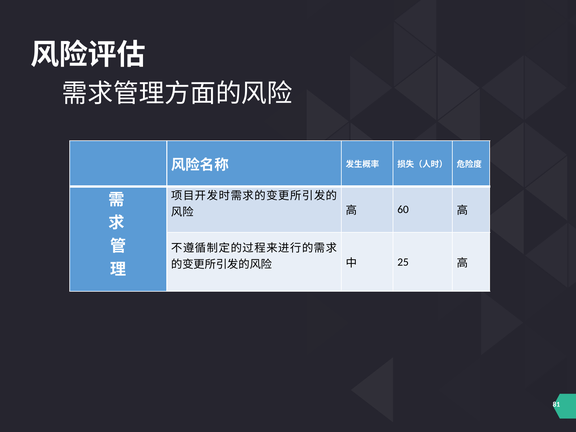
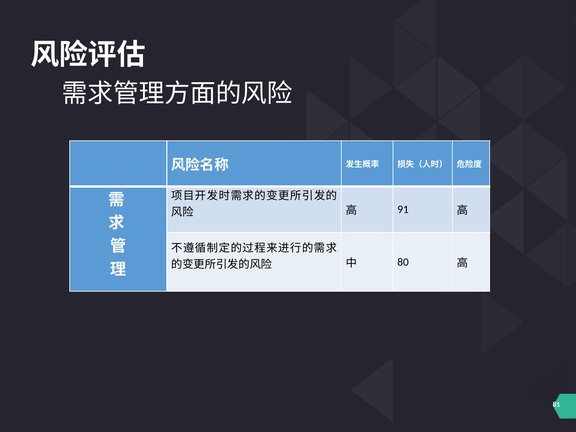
60: 60 -> 91 (403, 210)
25: 25 -> 80 (403, 262)
